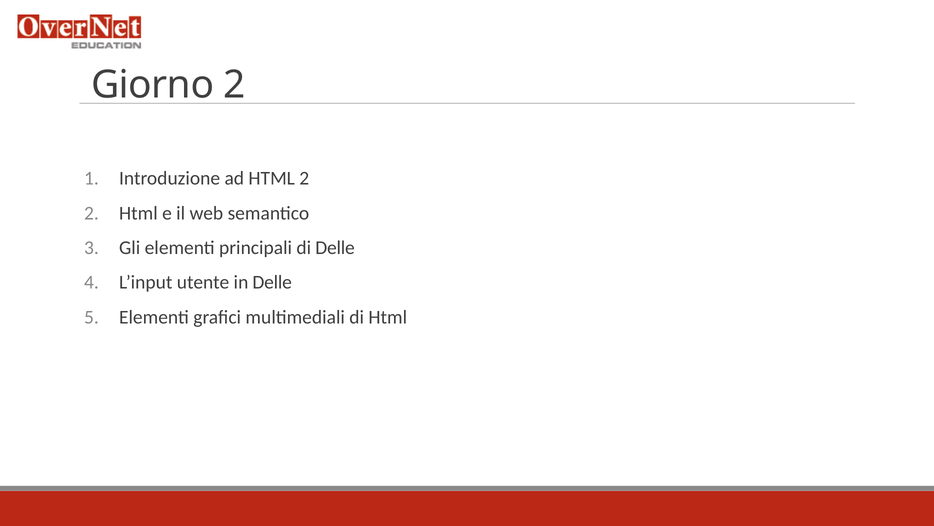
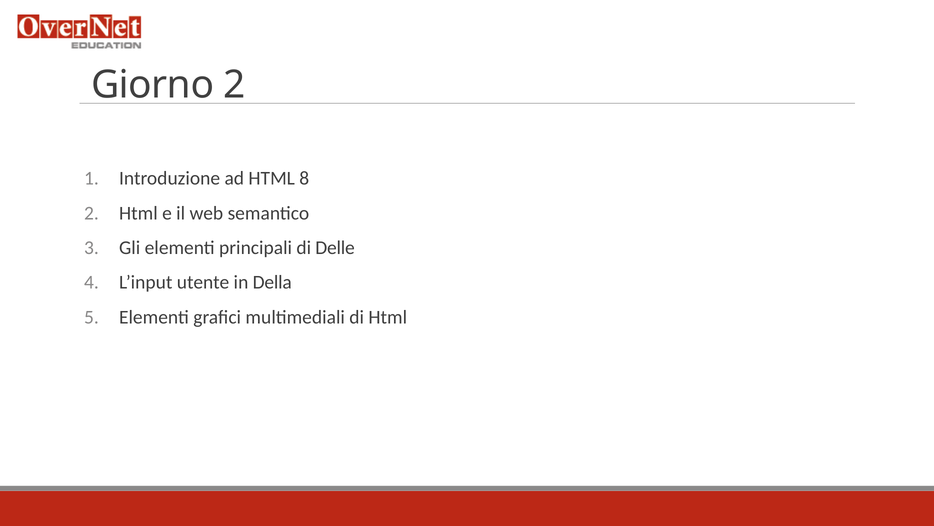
HTML 2: 2 -> 8 (304, 178)
in Delle: Delle -> Della (272, 282)
